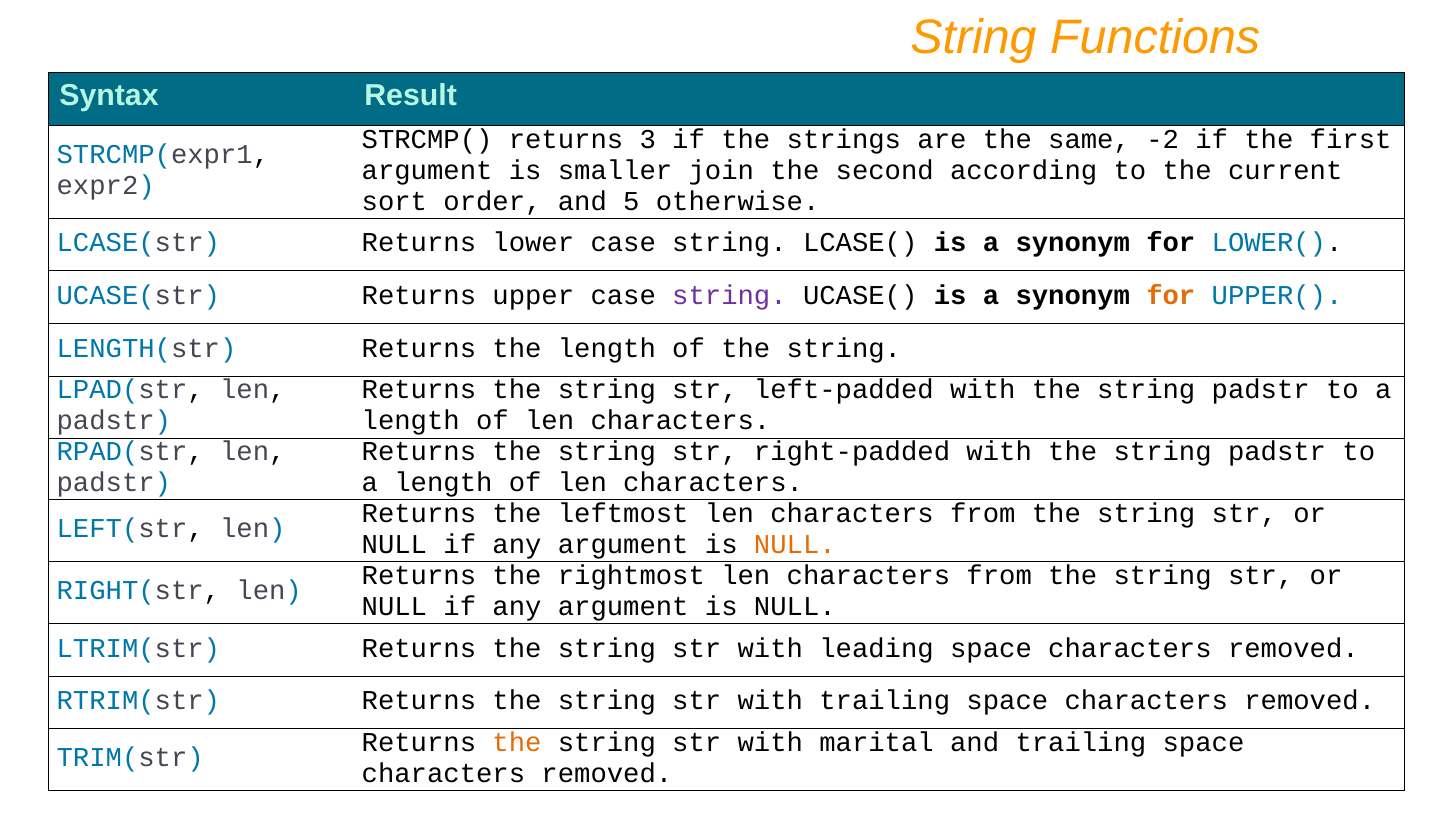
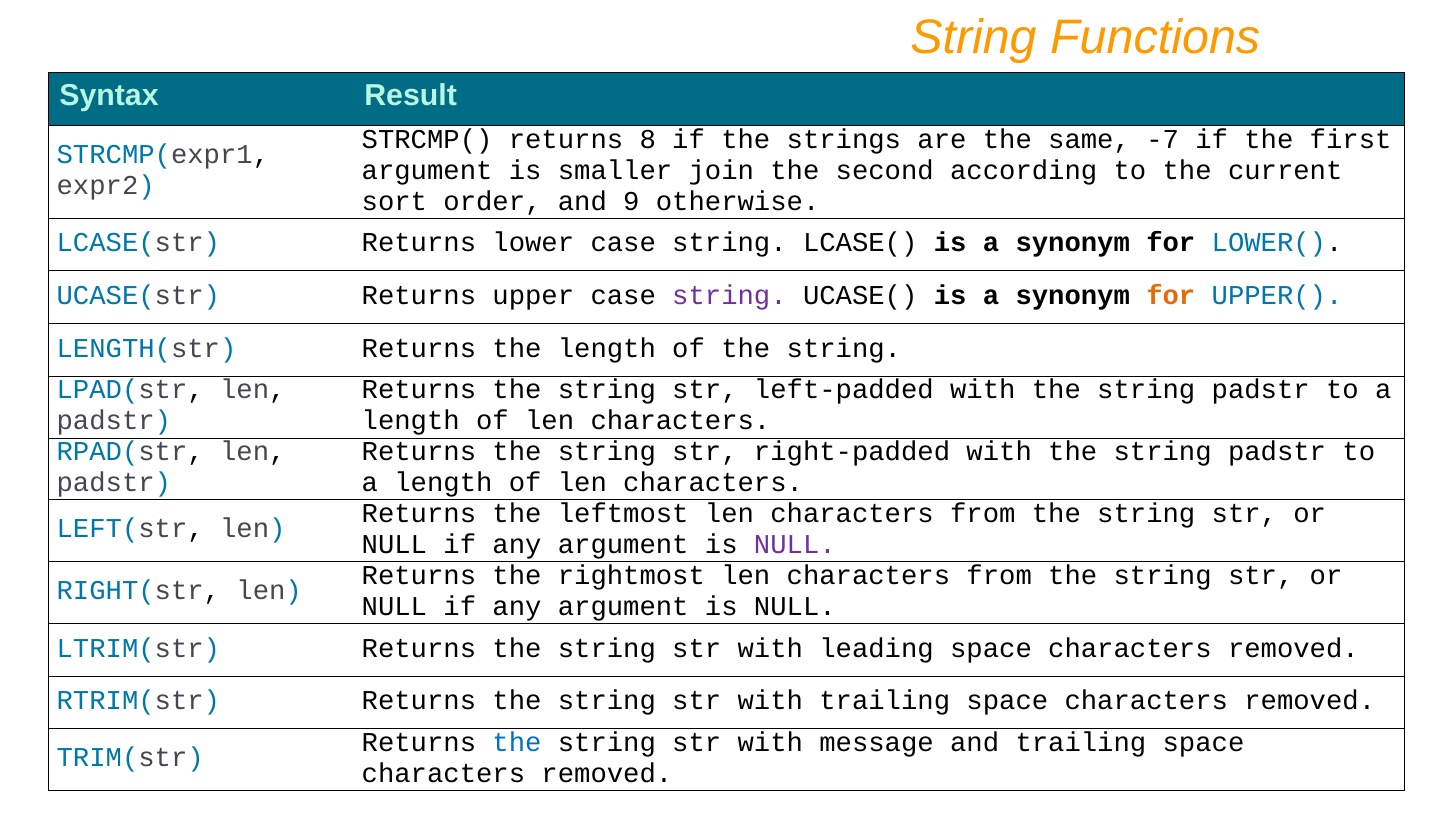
3: 3 -> 8 (648, 139)
-2: -2 -> -7 (1163, 139)
5: 5 -> 9 (631, 201)
NULL colour: orange -> purple (795, 545)
the colour: orange -> blue (517, 743)
marital: marital -> message (877, 743)
